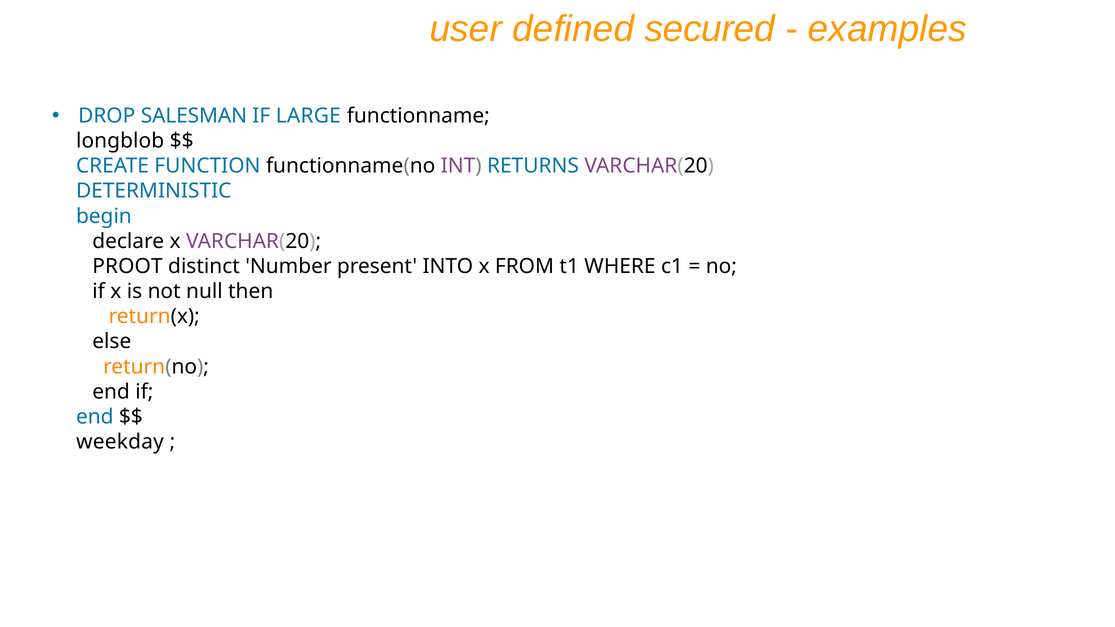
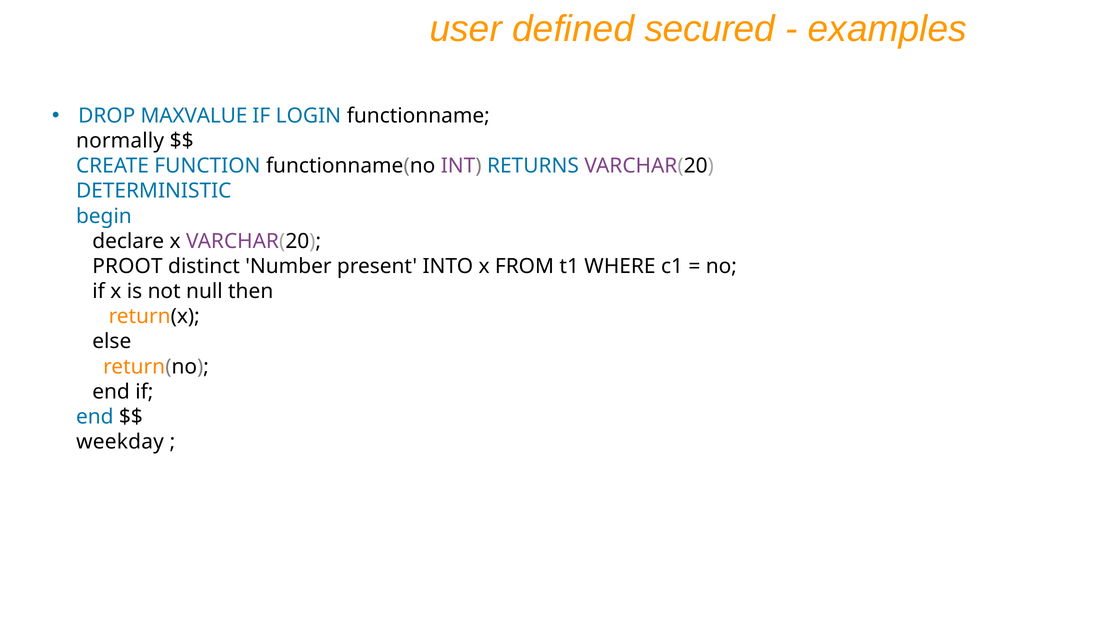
SALESMAN: SALESMAN -> MAXVALUE (194, 116)
LARGE: LARGE -> LOGIN (308, 116)
longblob: longblob -> normally (120, 141)
